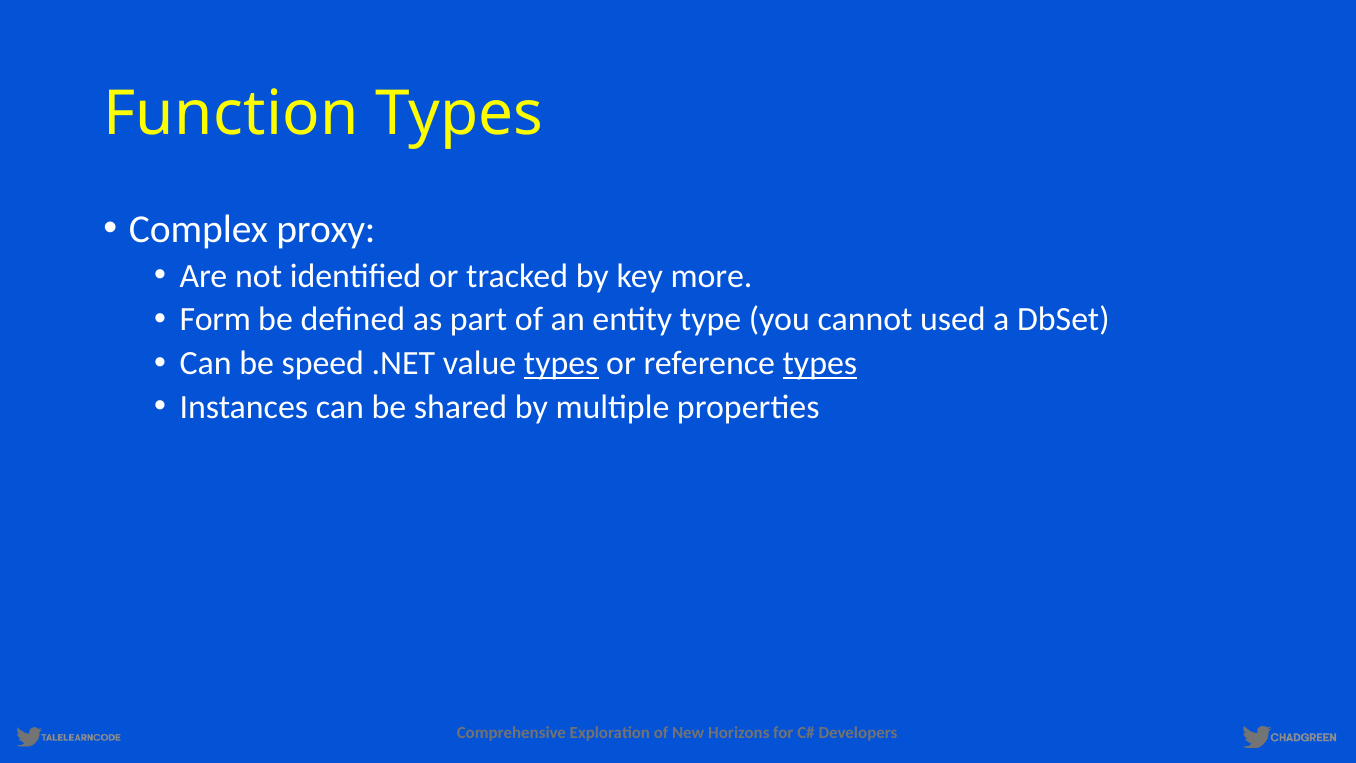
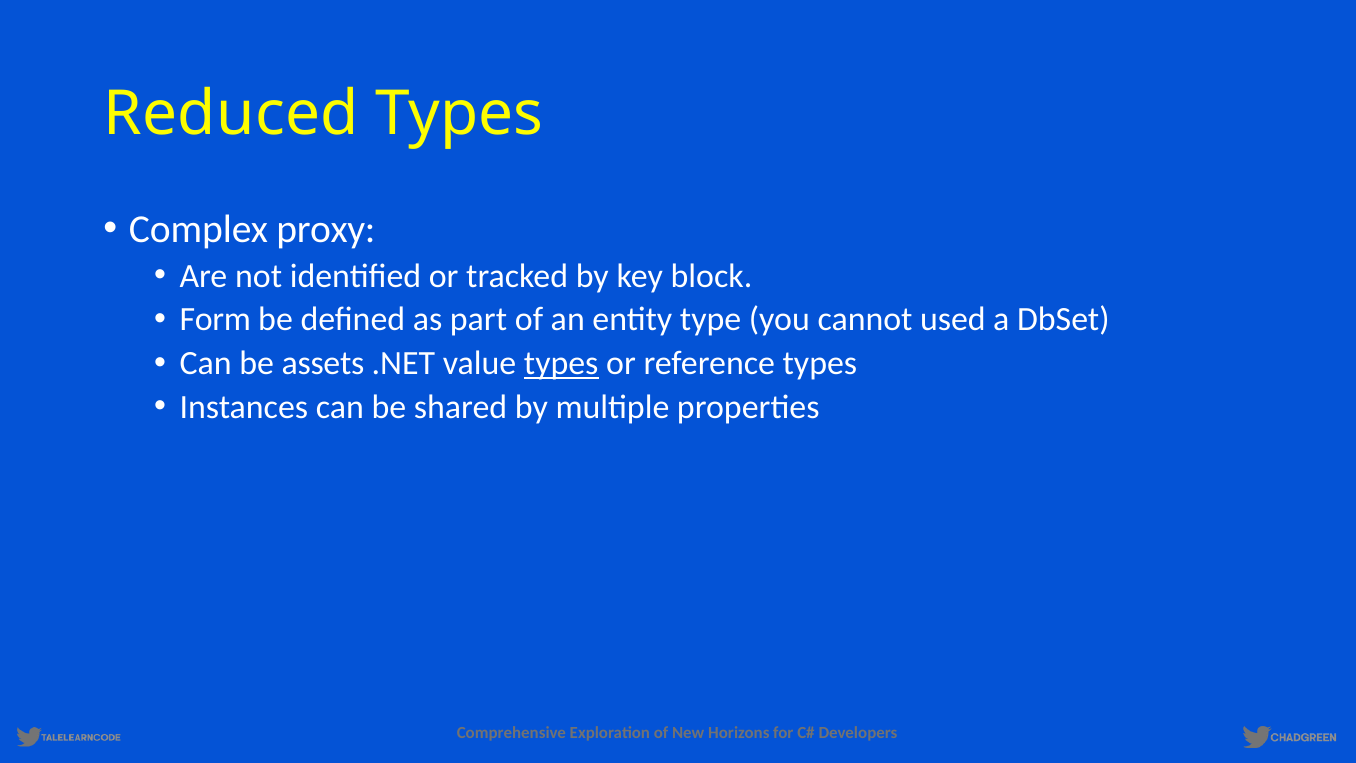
Function: Function -> Reduced (231, 114)
more: more -> block (711, 276)
speed: speed -> assets (323, 363)
types underline: present -> none (820, 363)
